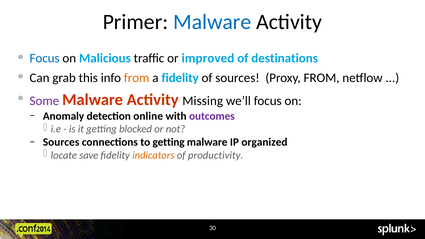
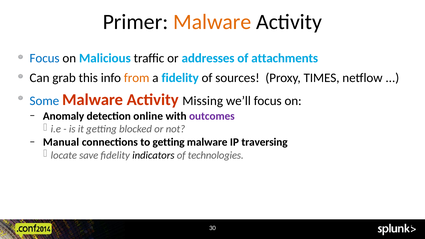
Malware colour: blue -> orange (212, 22)
improved: improved -> addresses (208, 58)
destinations: destinations -> attachments (285, 58)
Proxy FROM: FROM -> TIMES (322, 78)
Some colour: purple -> blue (44, 101)
Sources: Sources -> Manual (61, 142)
organized: organized -> traversing (265, 142)
indicators colour: orange -> black (153, 155)
productivity: productivity -> technologies (216, 155)
